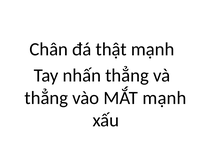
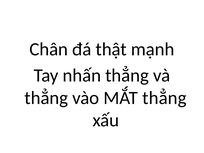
MẮT mạnh: mạnh -> thẳng (164, 98)
